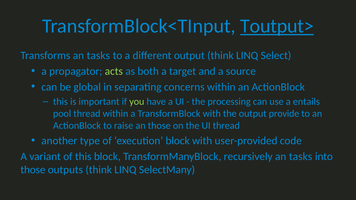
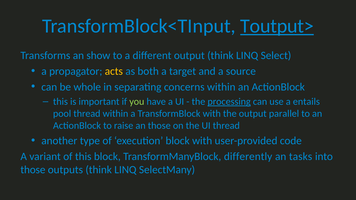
Transforms an tasks: tasks -> show (98, 56)
acts colour: light green -> yellow (114, 71)
global: global -> whole (87, 87)
processing underline: none -> present (229, 102)
provide: provide -> parallel (284, 114)
recursively: recursively -> differently (248, 157)
